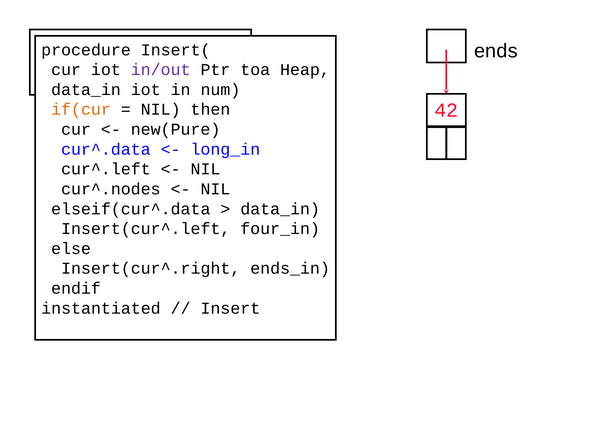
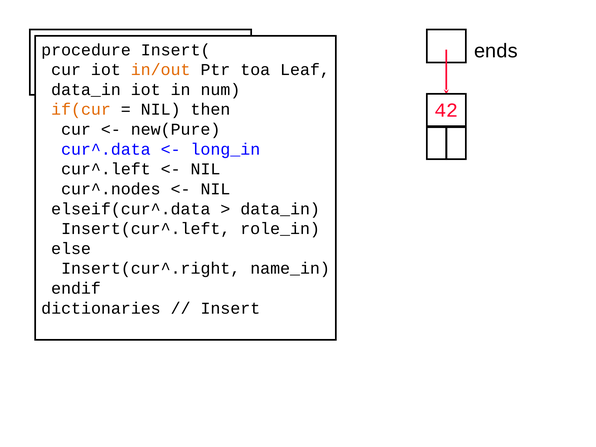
in/out colour: purple -> orange (161, 70)
Heap: Heap -> Leaf (305, 70)
four_in: four_in -> role_in (280, 229)
ends_in: ends_in -> name_in (290, 269)
instantiated: instantiated -> dictionaries (101, 308)
